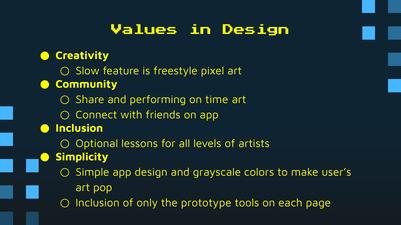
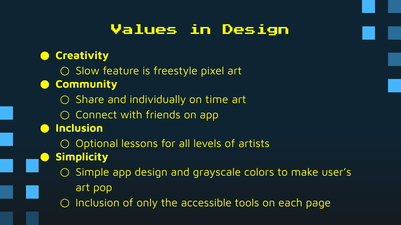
performing: performing -> individually (158, 100)
prototype: prototype -> accessible (206, 203)
